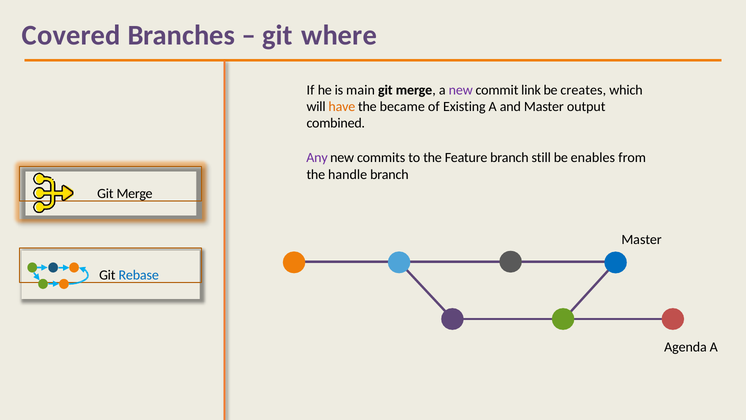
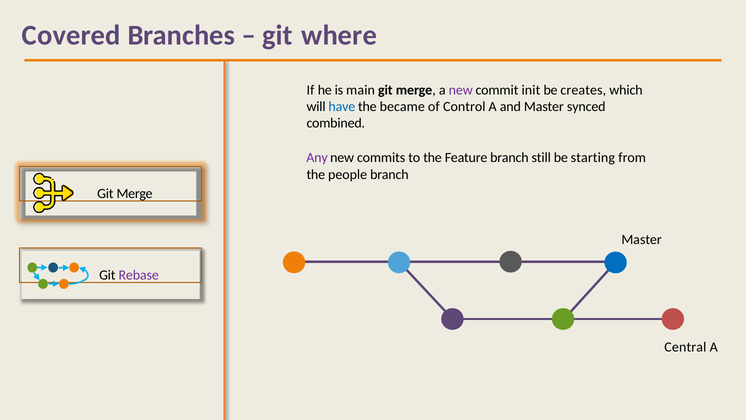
link: link -> init (531, 90)
have colour: orange -> blue (342, 106)
Existing: Existing -> Control (464, 106)
output: output -> synced (586, 106)
enables: enables -> starting (593, 158)
handle: handle -> people (348, 175)
Rebase colour: blue -> purple (139, 275)
Agenda: Agenda -> Central (685, 347)
